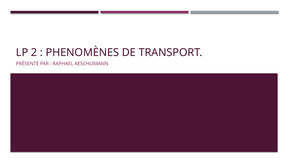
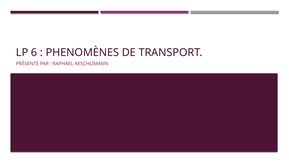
2: 2 -> 6 (34, 52)
